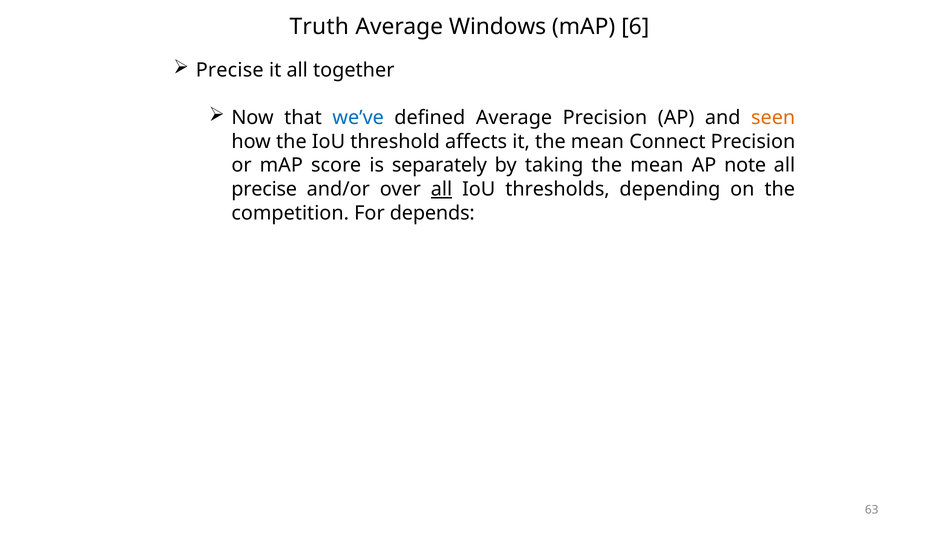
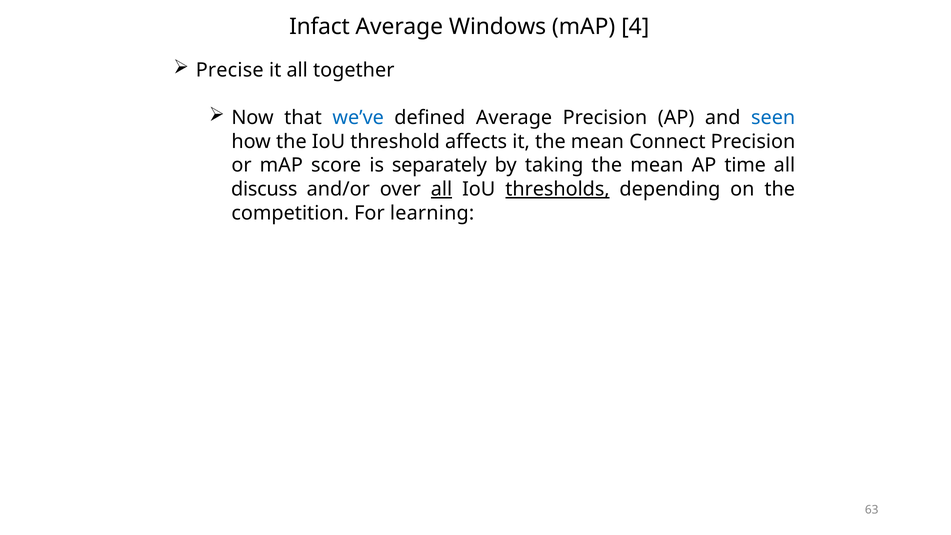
Truth: Truth -> Infact (319, 27)
6: 6 -> 4 (635, 27)
seen colour: orange -> blue (773, 118)
note: note -> time (745, 165)
precise: precise -> discuss (264, 189)
thresholds underline: none -> present (557, 189)
depends: depends -> learning (432, 213)
